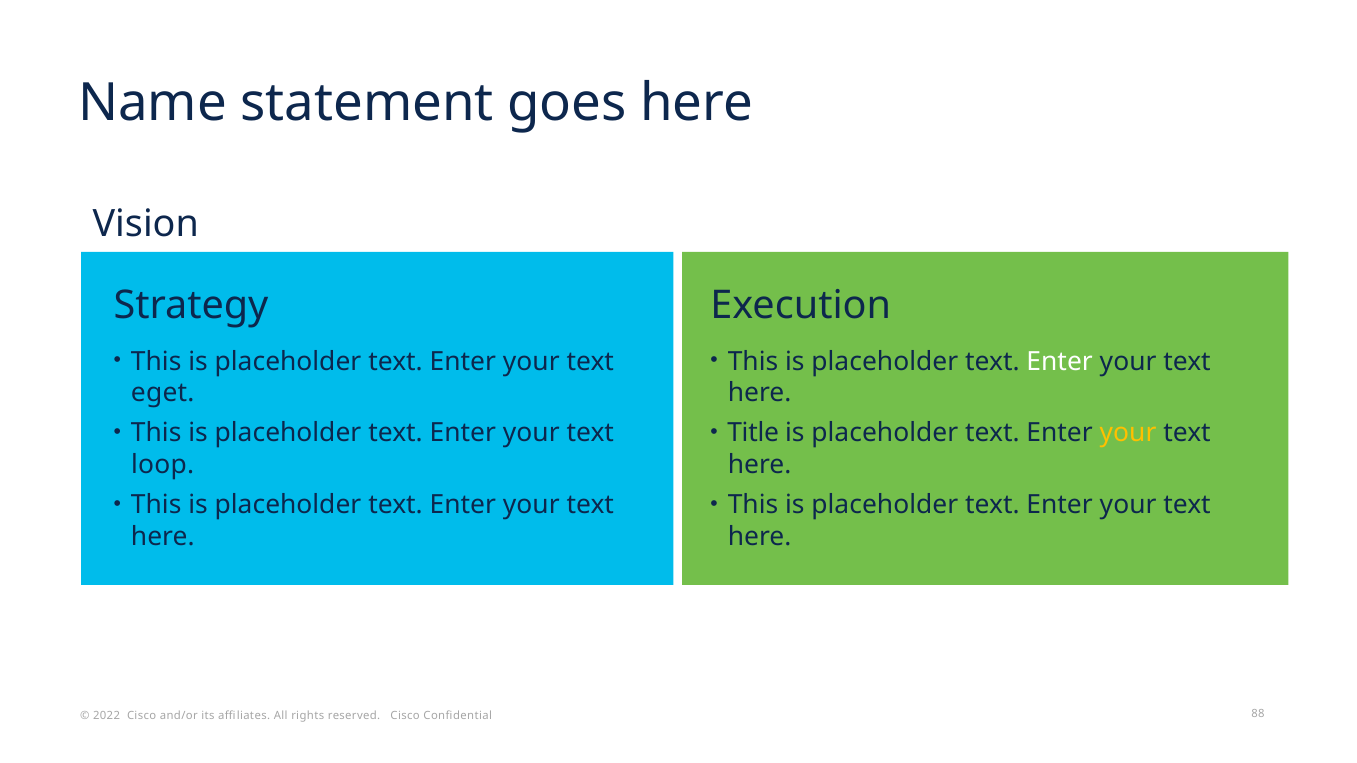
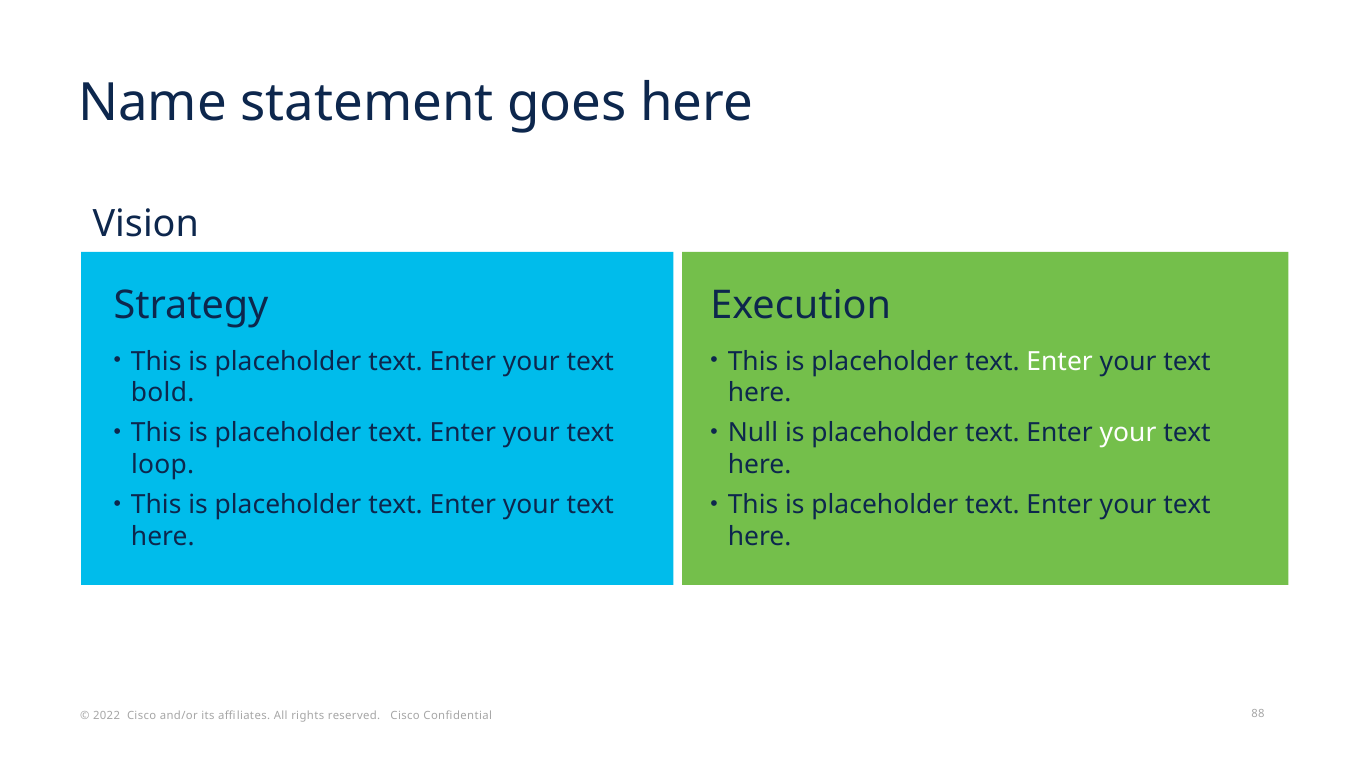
eget: eget -> bold (163, 393)
Title: Title -> Null (753, 433)
your colour: yellow -> white (1128, 433)
